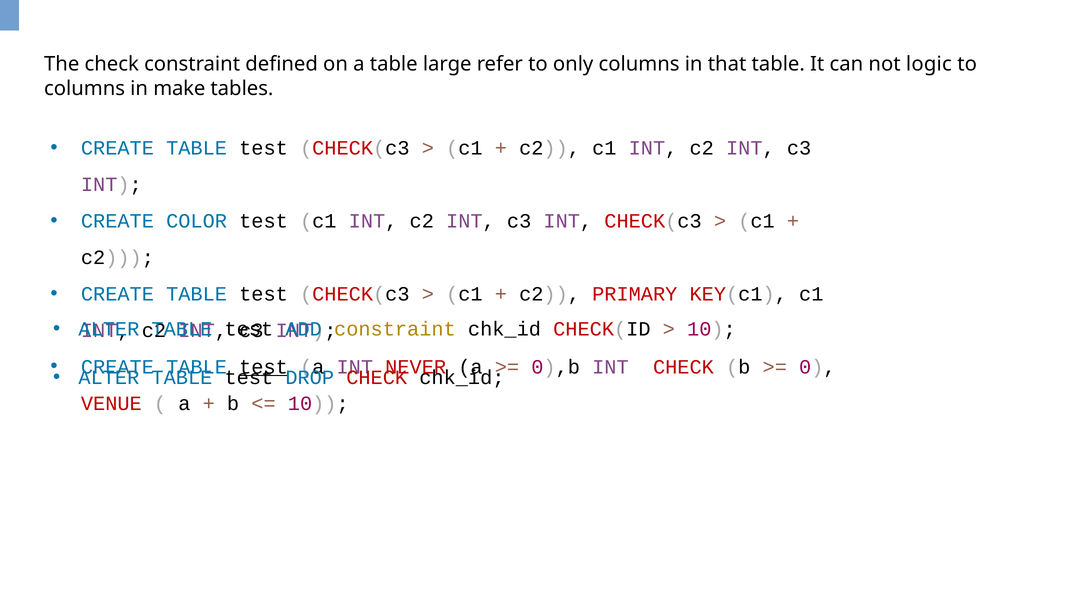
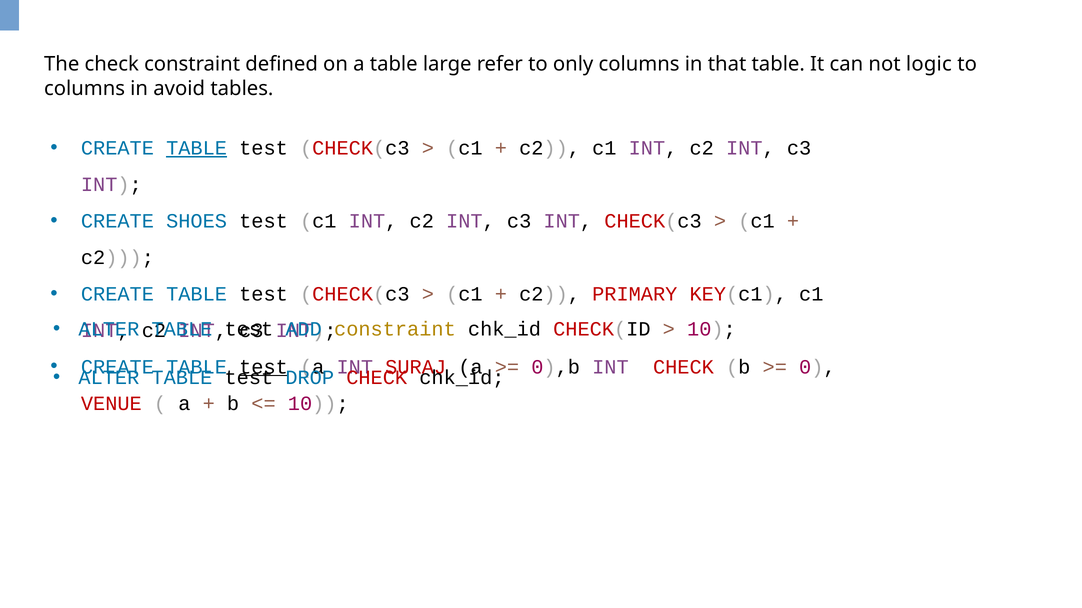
make: make -> avoid (179, 89)
TABLE underline: none -> present (197, 148)
COLOR: COLOR -> SHOES (197, 221)
NEVER: NEVER -> SURAJ (416, 367)
